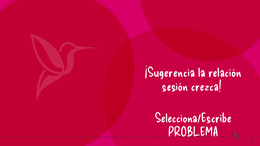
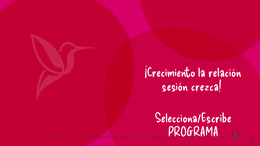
¡Sugerencia: ¡Sugerencia -> ¡Crecimiento (170, 73)
PROBLEMA: PROBLEMA -> PROGRAMA (193, 132)
